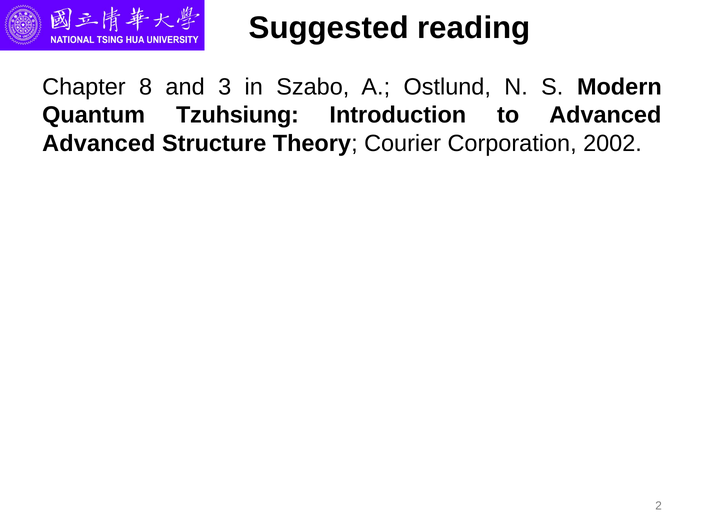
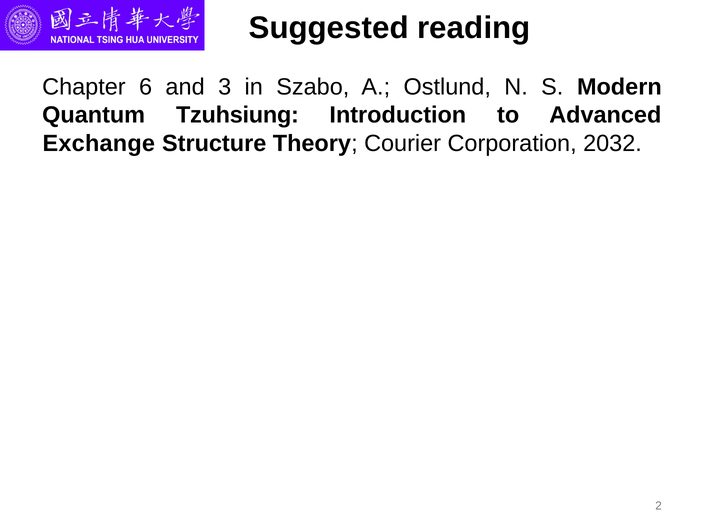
8: 8 -> 6 (146, 87)
Advanced: Advanced -> Exchange (99, 143)
2002: 2002 -> 2032 (613, 143)
